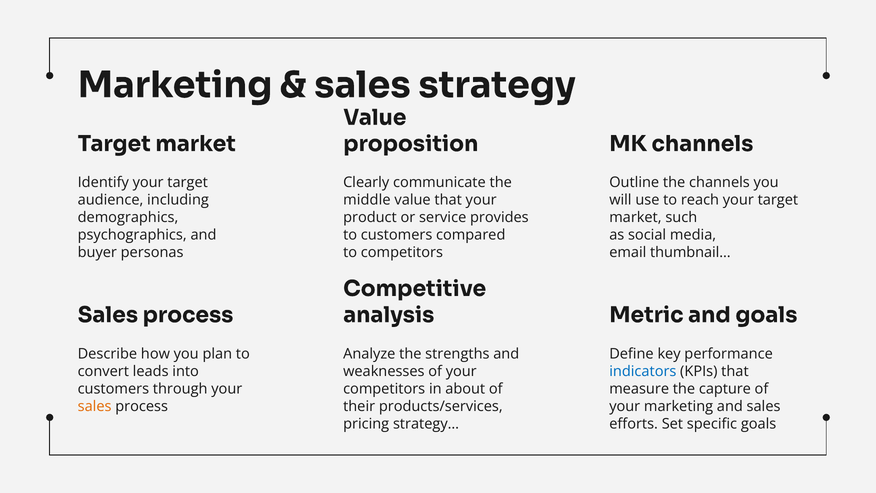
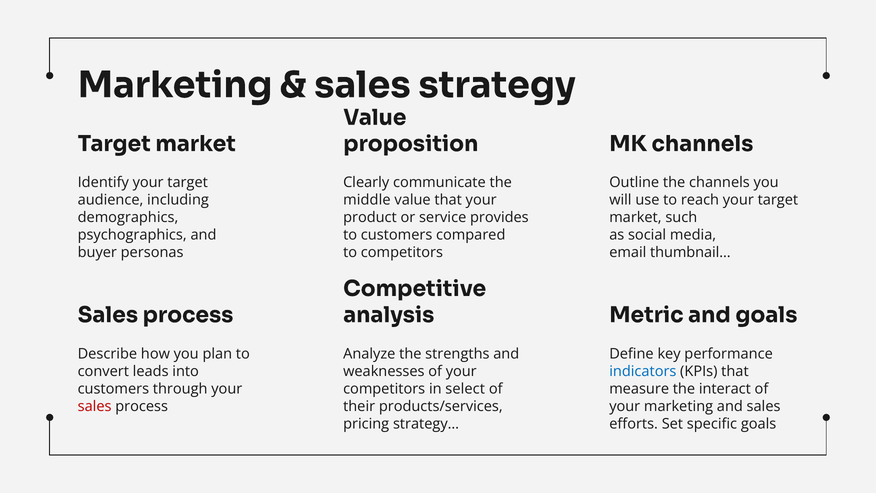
about: about -> select (465, 389)
capture: capture -> interact (725, 389)
sales colour: orange -> red (95, 406)
